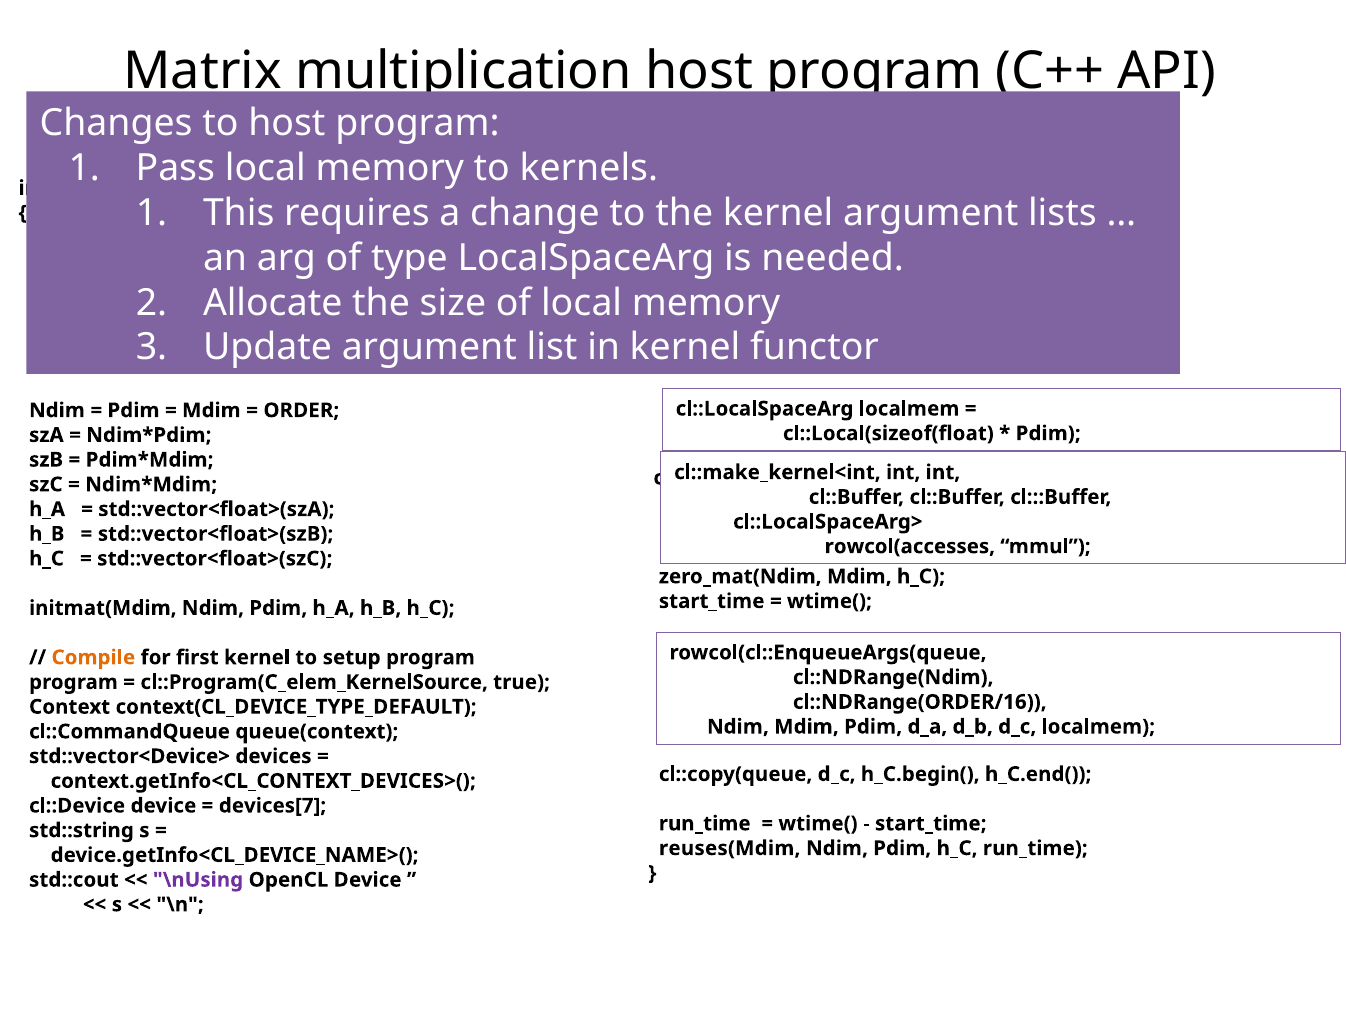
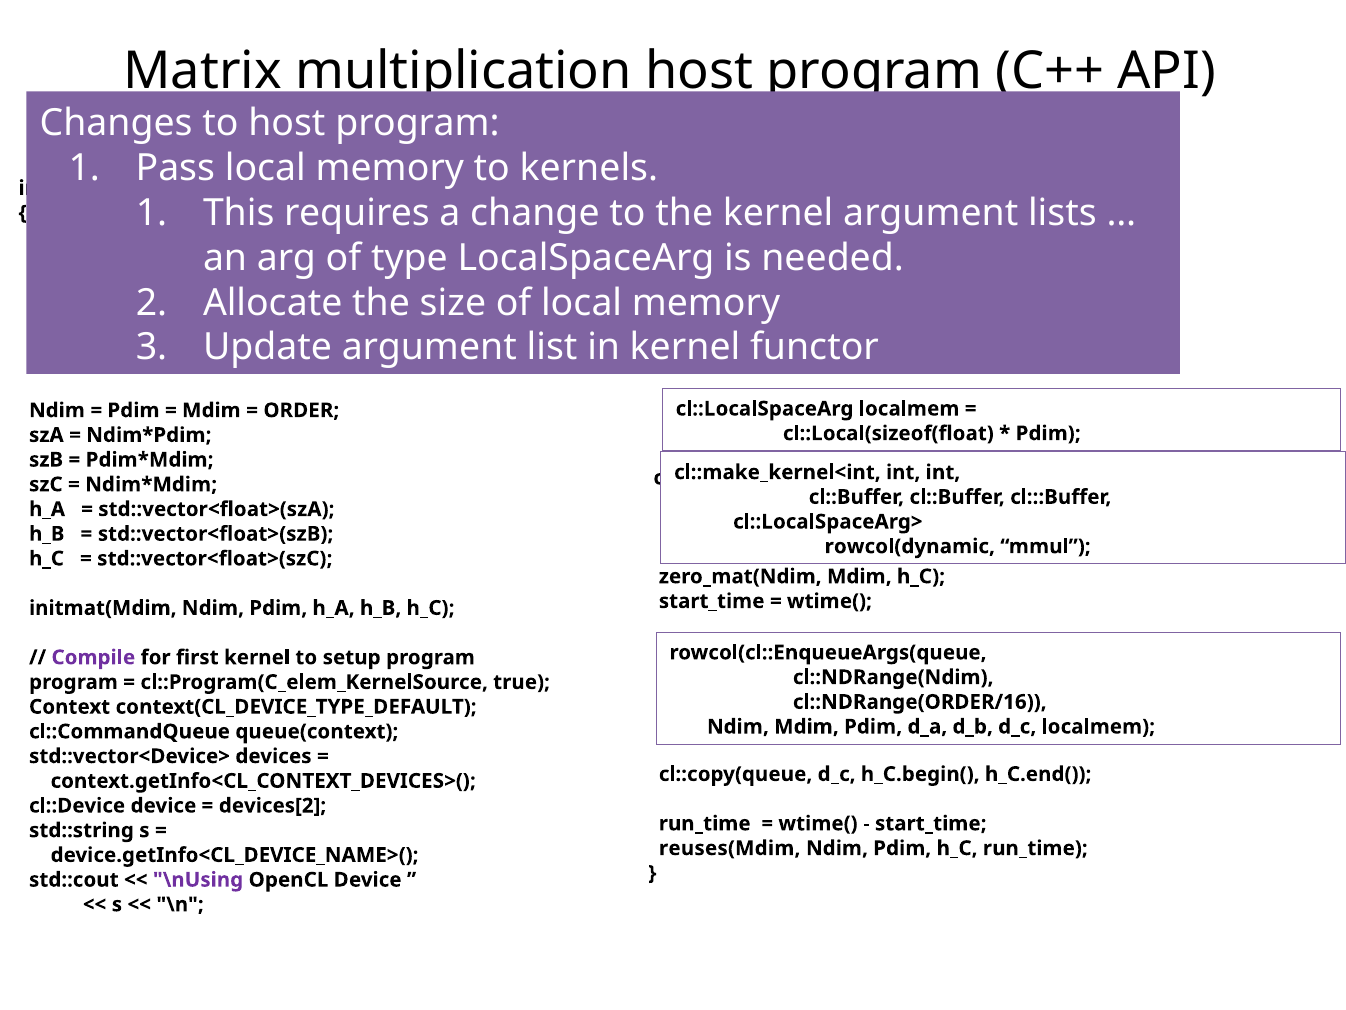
rowcol(accesses: rowcol(accesses -> rowcol(dynamic (910, 546)
Compile colour: orange -> purple (93, 657)
devices[7: devices[7 -> devices[2 (272, 805)
